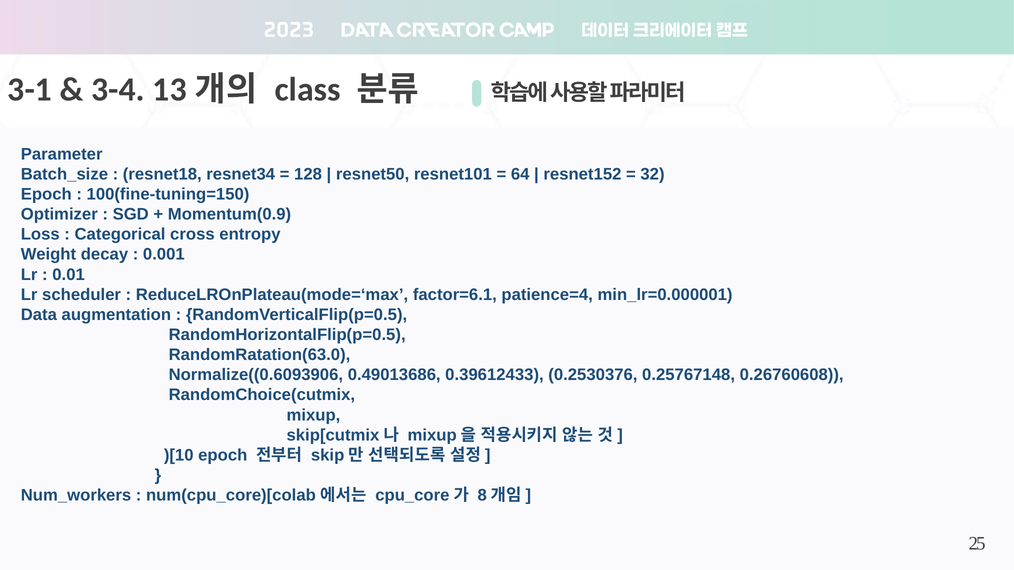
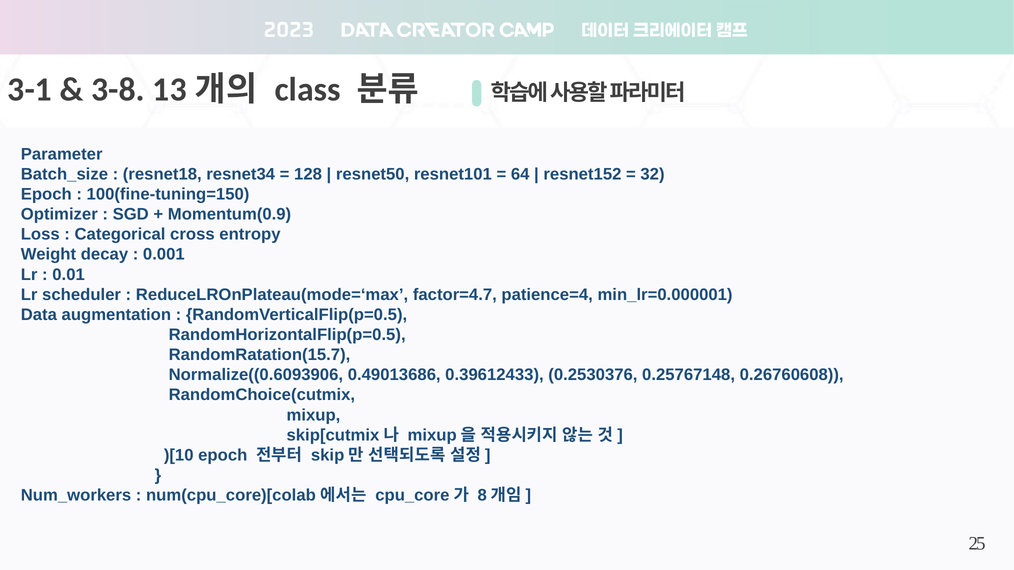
3-4: 3-4 -> 3-8 (118, 90)
factor=6.1: factor=6.1 -> factor=4.7 (455, 295)
RandomRatation(63.0: RandomRatation(63.0 -> RandomRatation(15.7 (259, 355)
